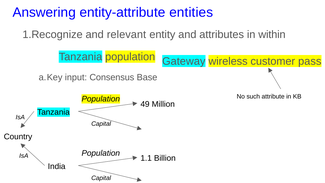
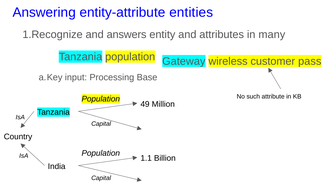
relevant: relevant -> answers (127, 35)
within: within -> many (272, 35)
Consensus: Consensus -> Processing (112, 77)
